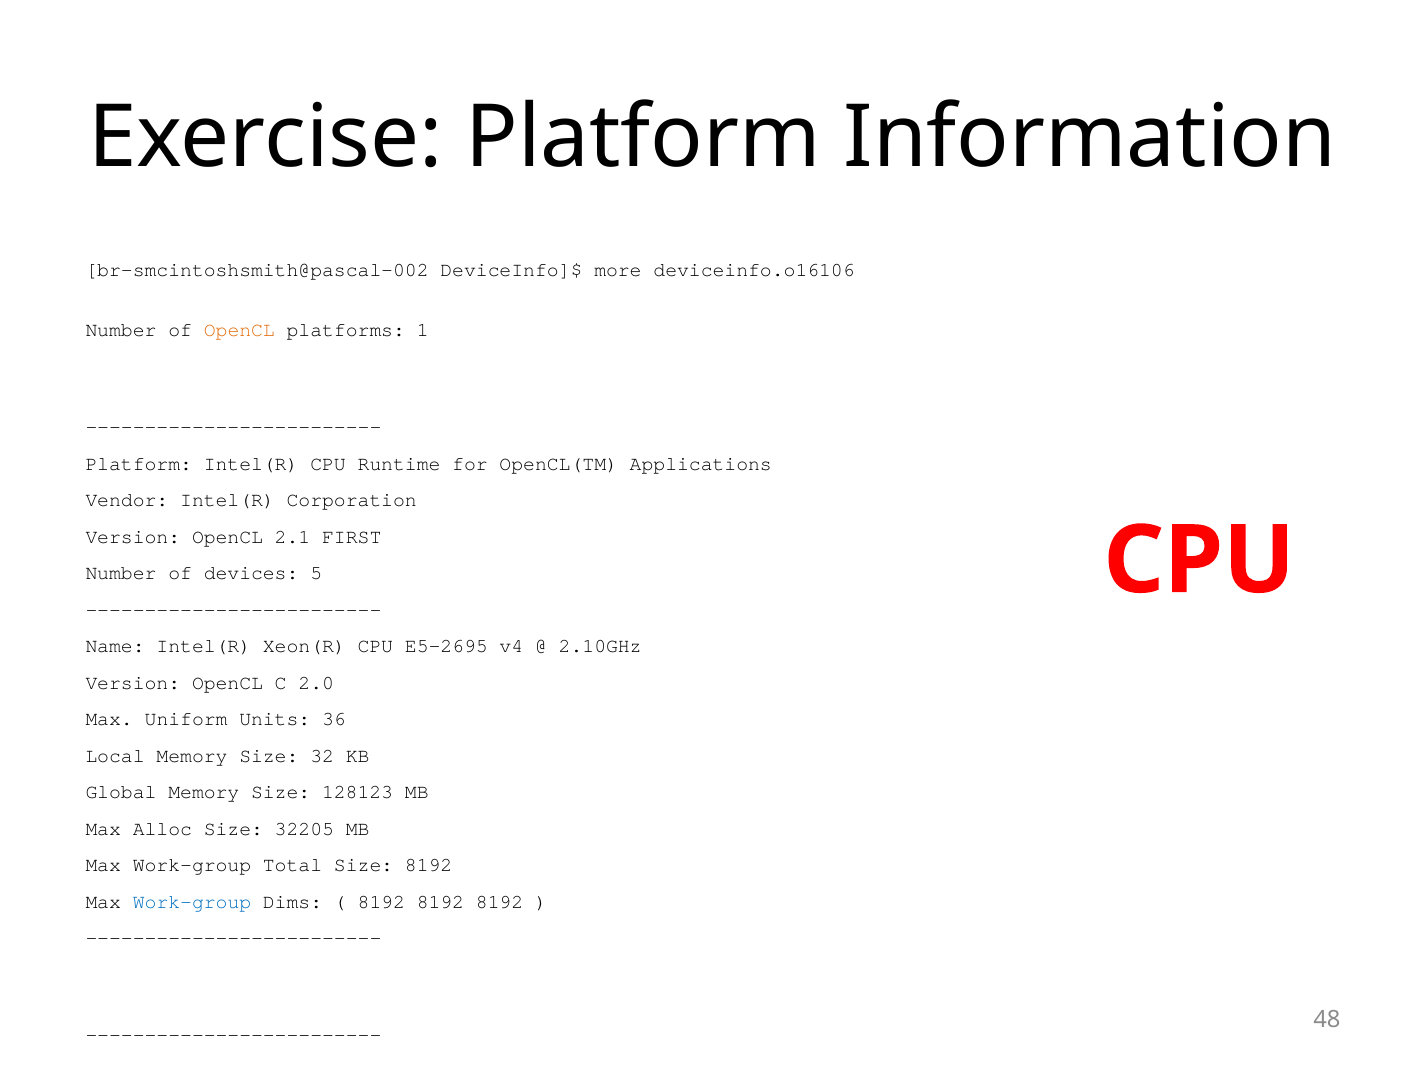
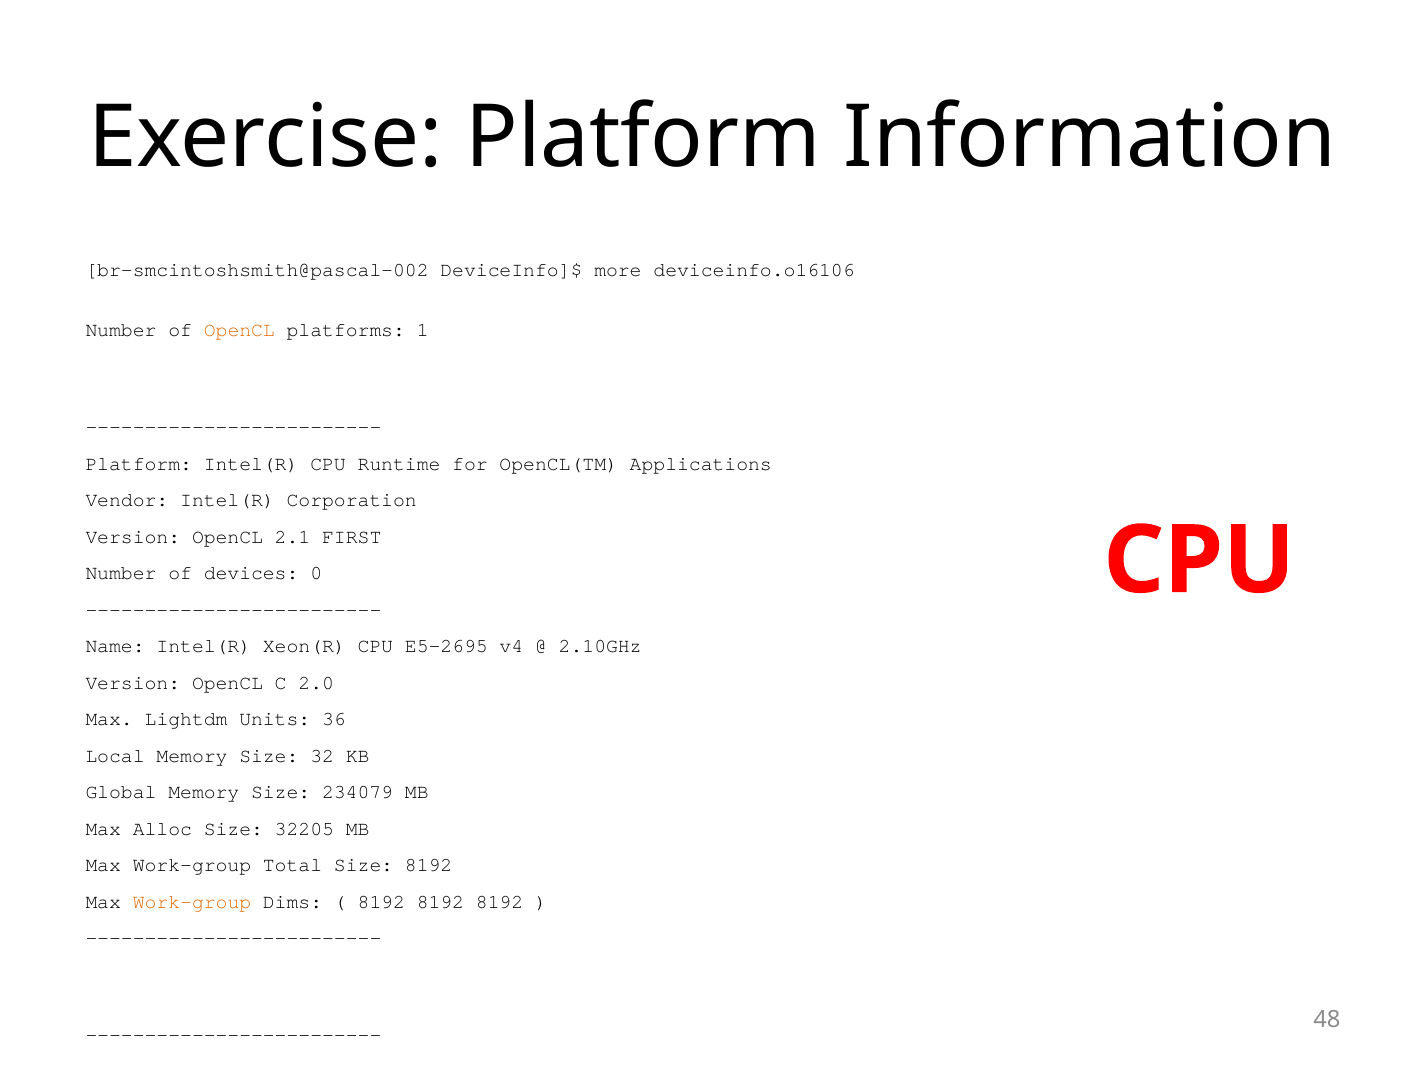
5: 5 -> 0 (316, 573)
Uniform: Uniform -> Lightdm (186, 719)
128123: 128123 -> 234079 (358, 792)
Work-group colour: blue -> orange (192, 901)
